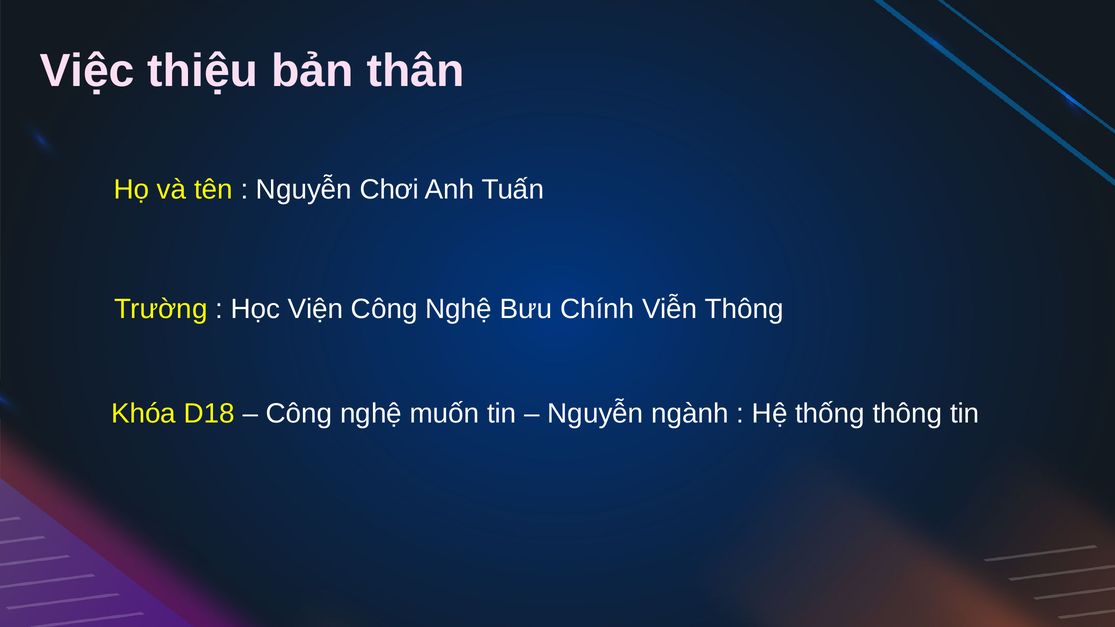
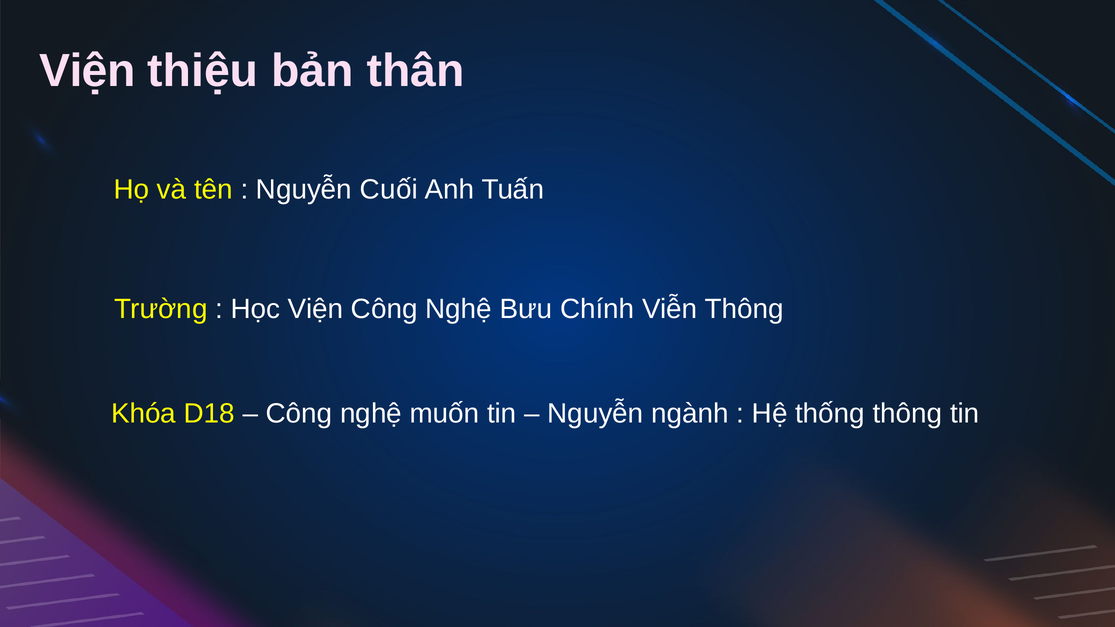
Việc: Việc -> Viện (87, 71)
Chơi: Chơi -> Cuối (389, 190)
